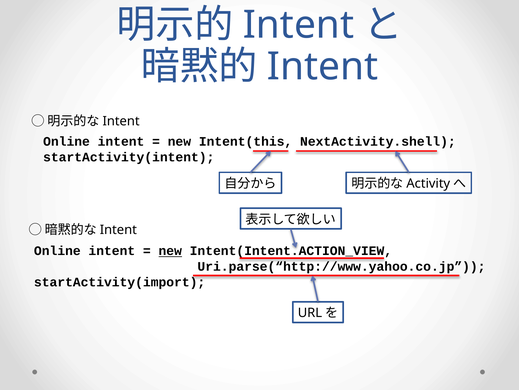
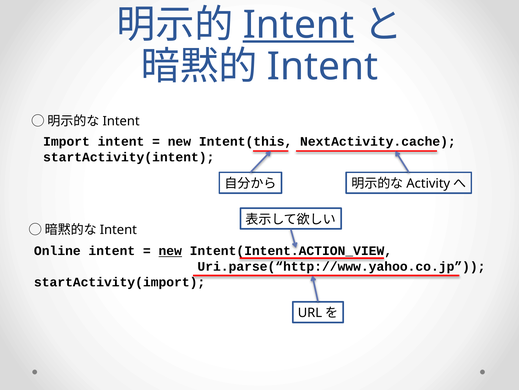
Intent underline: none -> present (298, 25)
Online: Online -> Import (67, 141)
NextActivity.shell: NextActivity.shell -> NextActivity.cache (378, 141)
